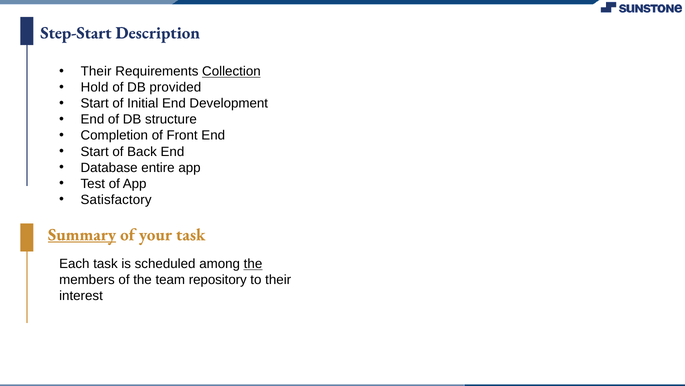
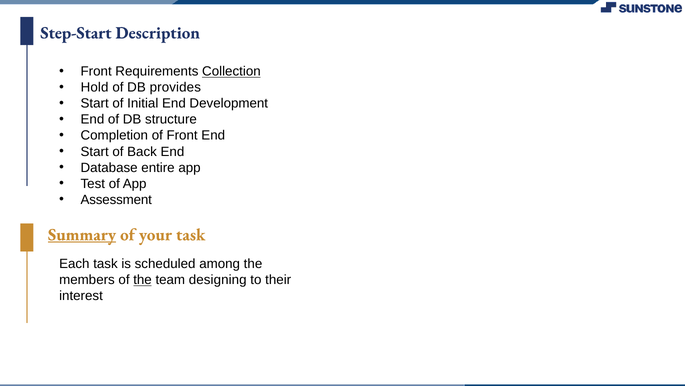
Their: Their -> Front (96, 71)
provided: provided -> provides (175, 87)
Satisfactory: Satisfactory -> Assessment (116, 199)
the underline: present -> none (253, 264)
the underline: none -> present (143, 280)
repository: repository -> designing (218, 280)
